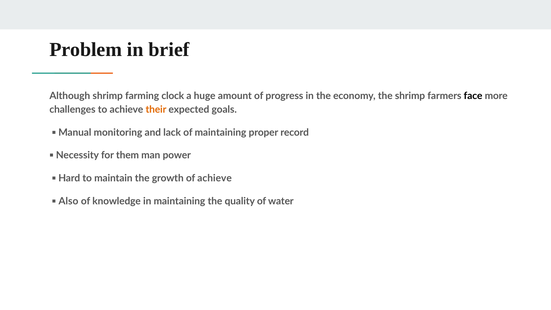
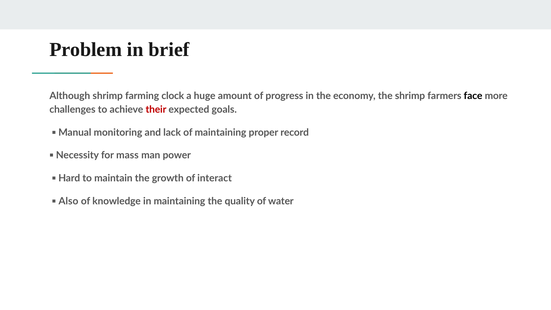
their colour: orange -> red (156, 110)
them: them -> mass (127, 155)
of achieve: achieve -> interact (215, 178)
